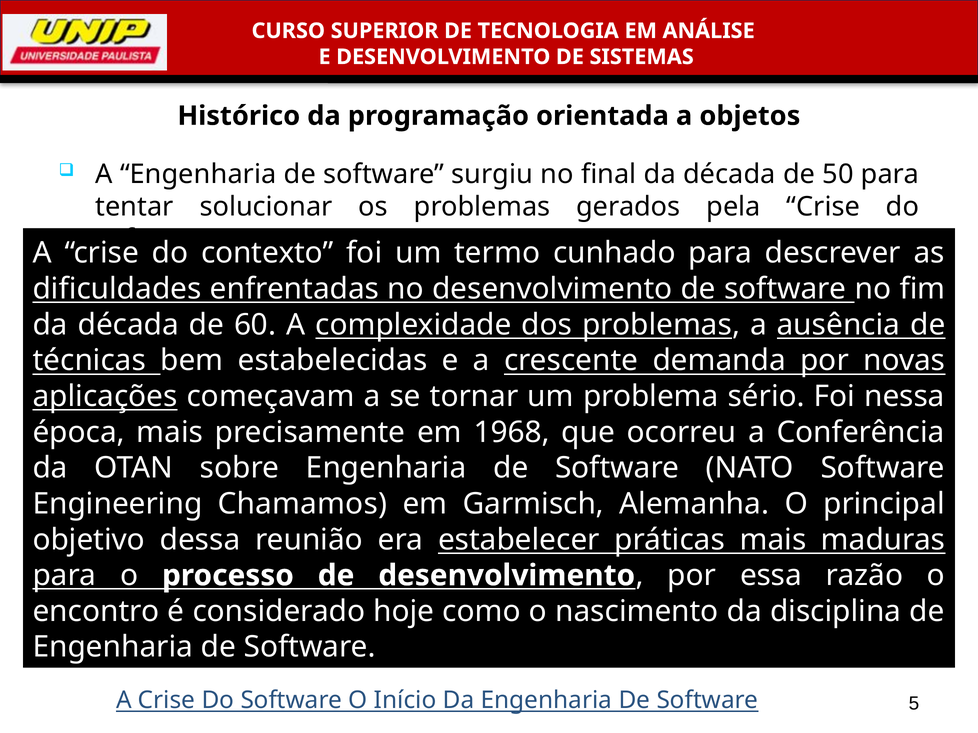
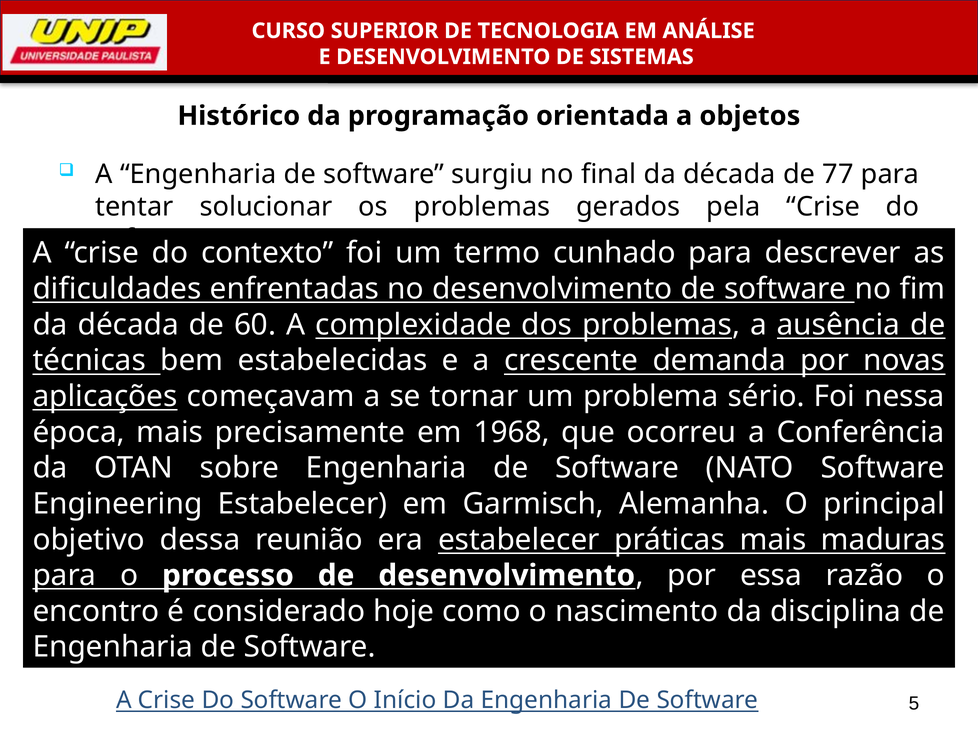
50: 50 -> 77 (838, 174)
Chamamos: Chamamos -> Estabelecer (303, 504)
